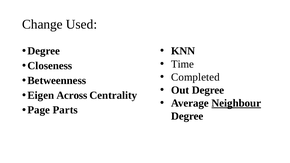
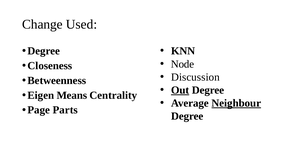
Time: Time -> Node (183, 64)
Completed: Completed -> Discussion (195, 77)
Out underline: none -> present (180, 90)
Across: Across -> Means (72, 95)
